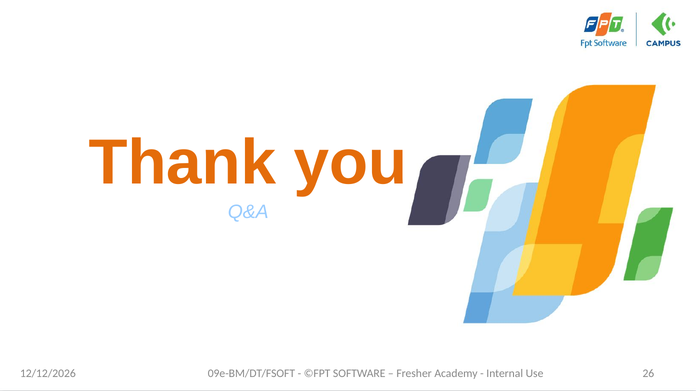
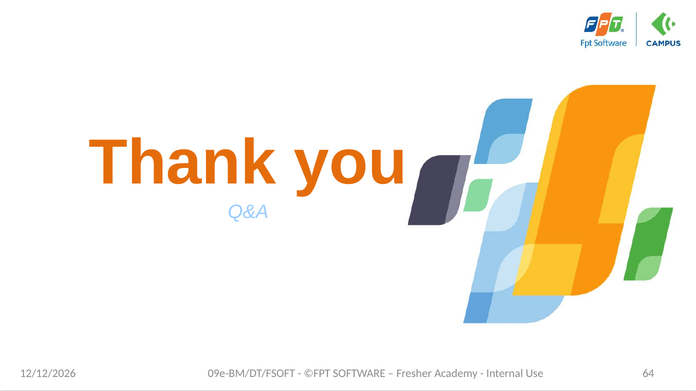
26: 26 -> 64 (648, 374)
